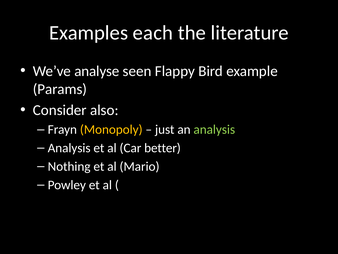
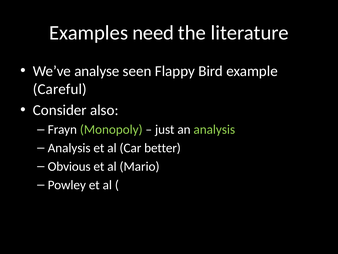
each: each -> need (153, 33)
Params: Params -> Careful (60, 89)
Monopoly colour: yellow -> light green (111, 129)
Nothing: Nothing -> Obvious (69, 166)
